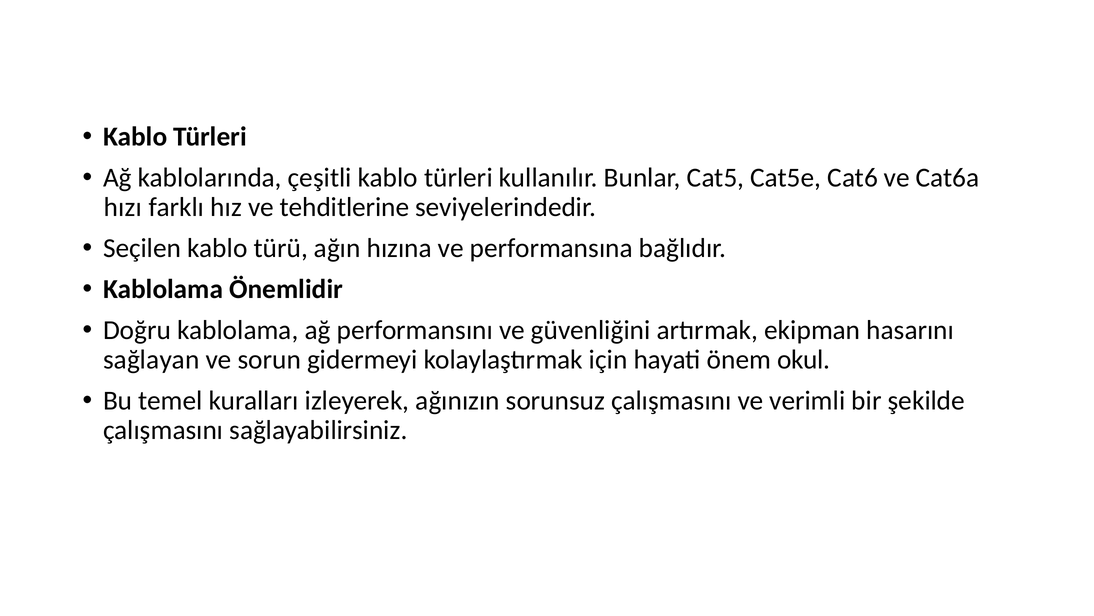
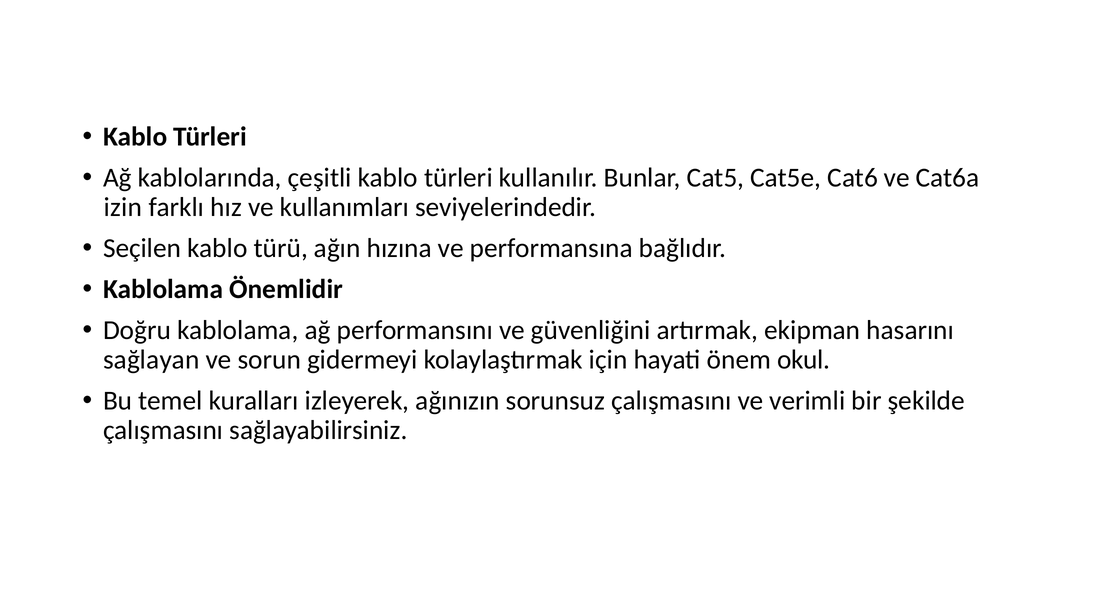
hızı: hızı -> izin (123, 207)
tehditlerine: tehditlerine -> kullanımları (345, 207)
